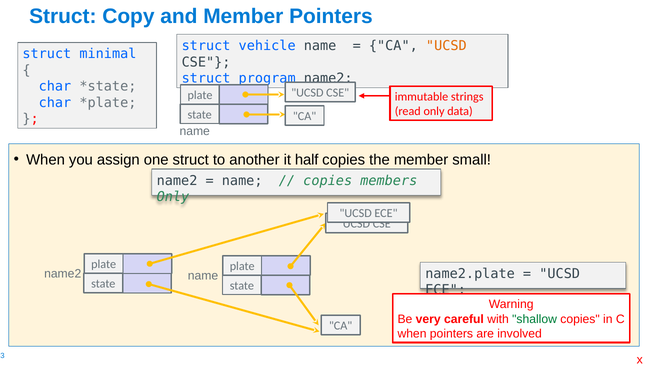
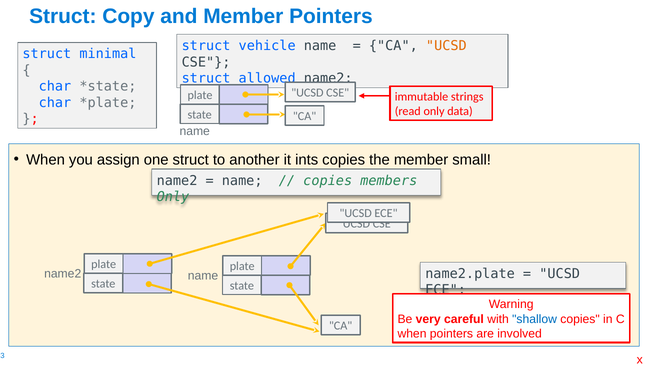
program: program -> allowed (267, 78)
half: half -> ints (307, 160)
shallow colour: green -> blue (535, 319)
